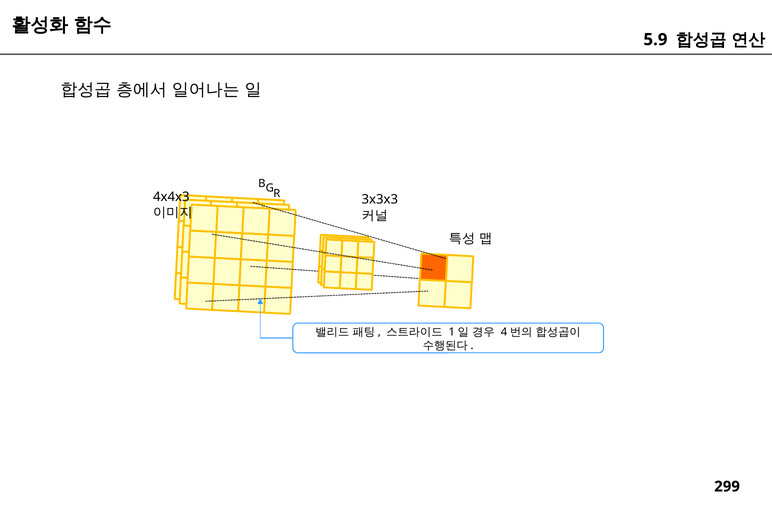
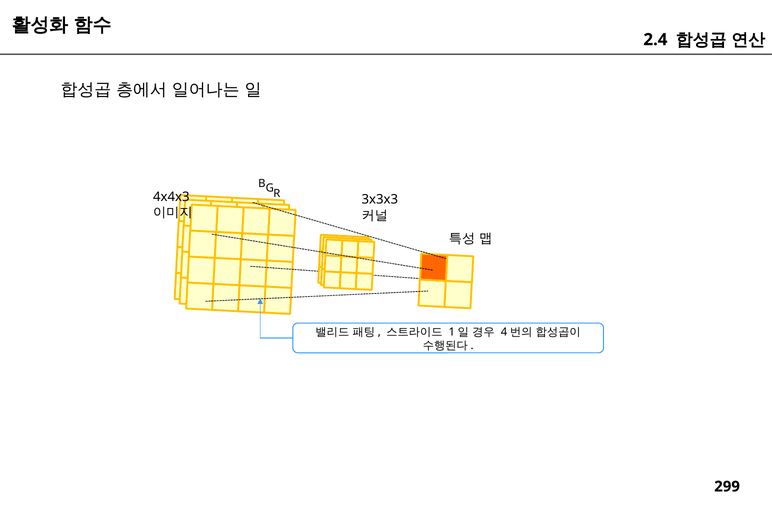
5.9: 5.9 -> 2.4 (655, 40)
